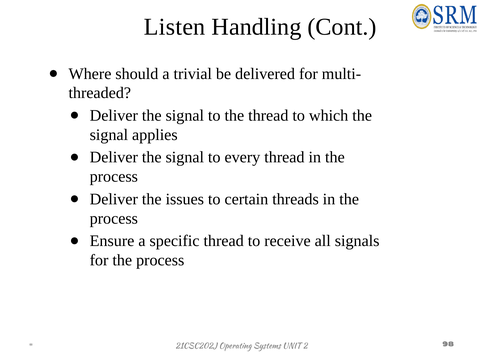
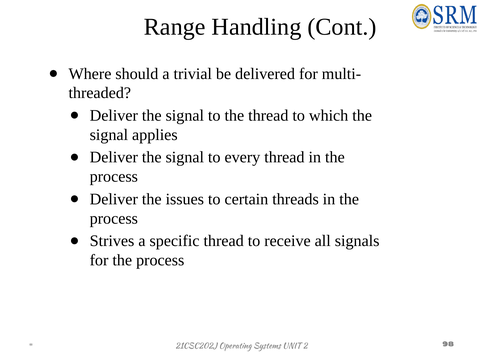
Listen: Listen -> Range (175, 27)
Ensure: Ensure -> Strives (112, 241)
